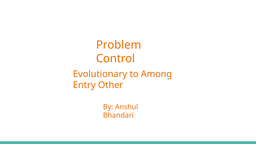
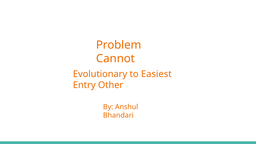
Control: Control -> Cannot (116, 59)
Among: Among -> Easiest (156, 74)
